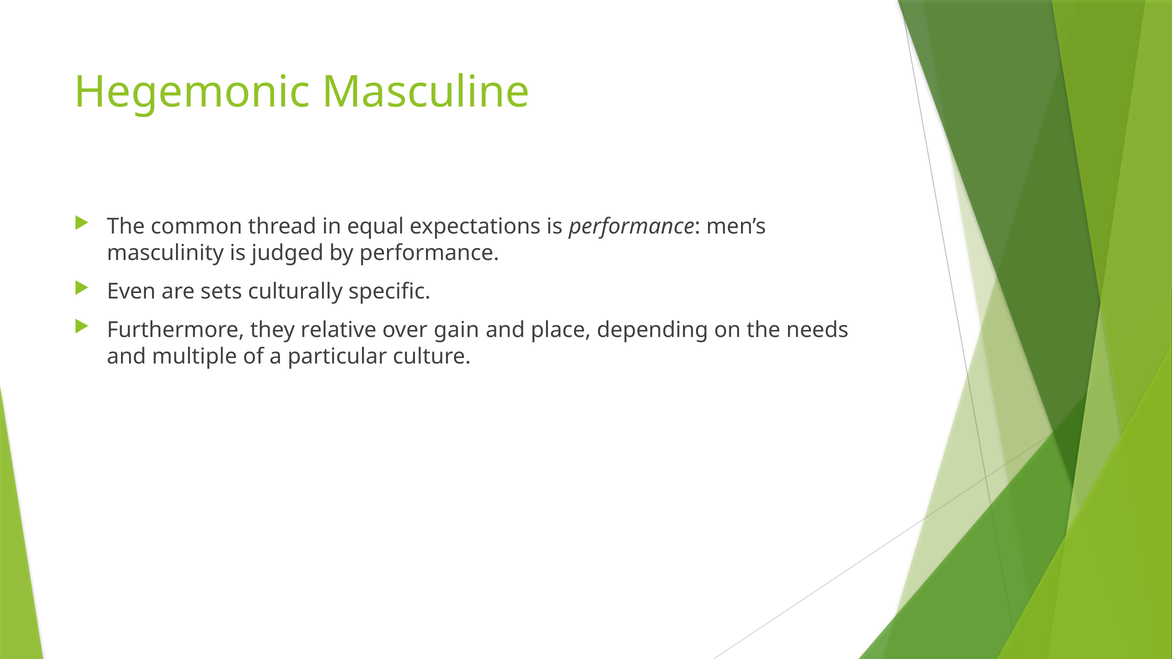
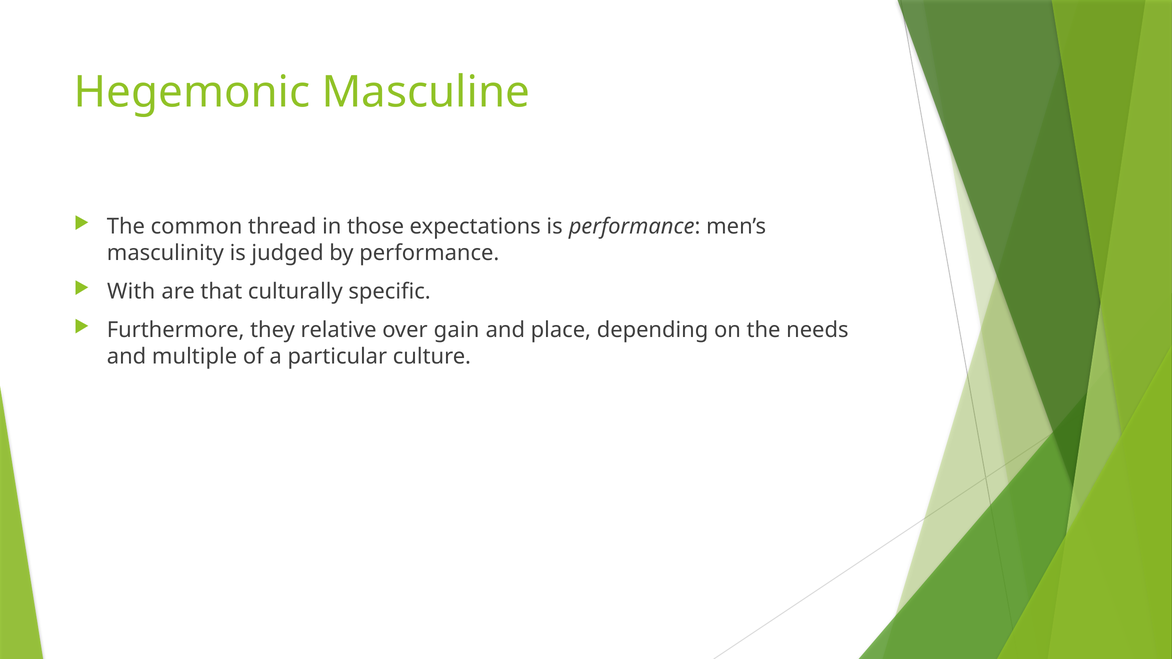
equal: equal -> those (376, 227)
Even: Even -> With (131, 292)
sets: sets -> that (221, 292)
